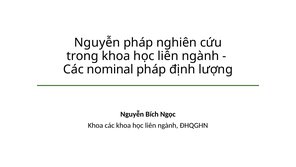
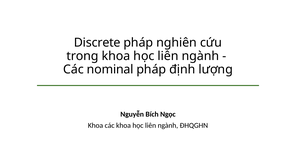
Nguyễn: Nguyễn -> Discrete (97, 43)
